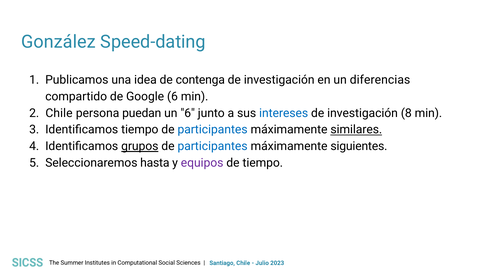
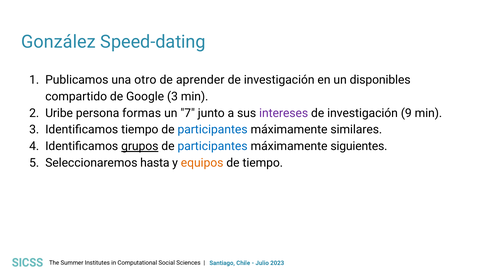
idea: idea -> otro (145, 80)
contenga: contenga -> aprender (200, 80)
diferencias: diferencias -> disponibles (380, 80)
Google 6: 6 -> 3 (172, 96)
Chile: Chile -> Uribe (59, 113)
puedan: puedan -> formas (142, 113)
un 6: 6 -> 7 (188, 113)
intereses colour: blue -> purple (284, 113)
8: 8 -> 9 (406, 113)
similares underline: present -> none (356, 129)
equipos colour: purple -> orange (202, 163)
